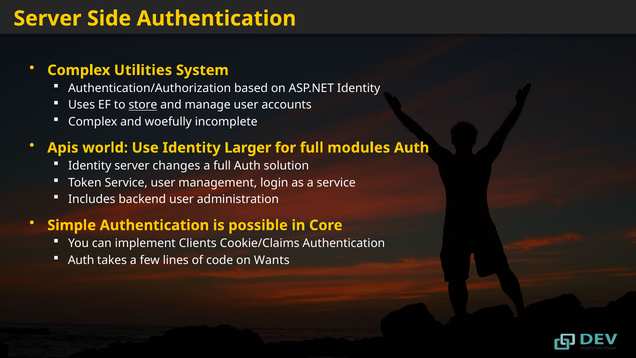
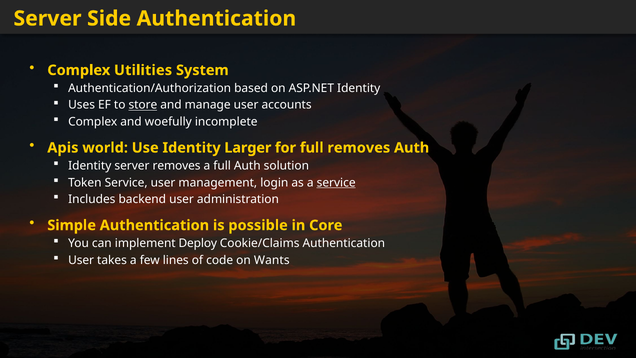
full modules: modules -> removes (359, 148)
server changes: changes -> removes (177, 166)
service underline: none -> present (336, 182)
Clients: Clients -> Deploy (198, 243)
Auth: Auth -> User (81, 260)
